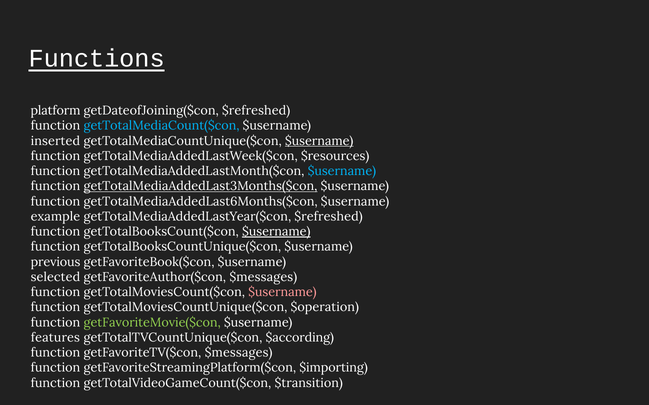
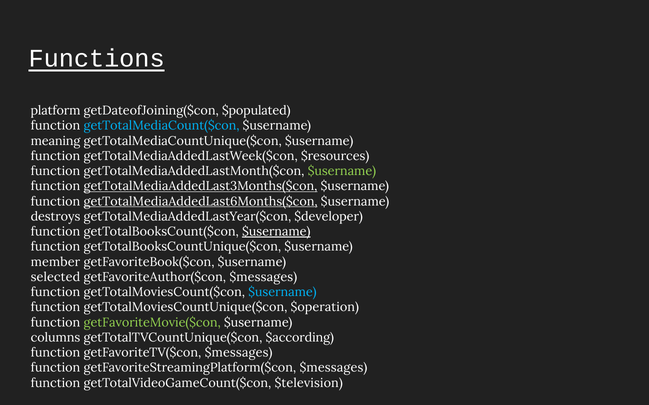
getDateofJoining($con $refreshed: $refreshed -> $populated (256, 111)
inserted: inserted -> meaning (56, 141)
$username underline: present -> none (319, 141)
$username colour: light blue -> light green (342, 171)
getTotalMediaAddedLast6Months($con underline: none -> present (201, 202)
example: example -> destroys (56, 217)
getTotalMediaAddedLastYear($con $refreshed: $refreshed -> $developer (329, 217)
previous: previous -> member (55, 262)
$username colour: pink -> light blue (282, 293)
features: features -> columns (55, 338)
getFavoriteStreamingPlatform($con $importing: $importing -> $messages (334, 368)
$transition: $transition -> $television (309, 383)
